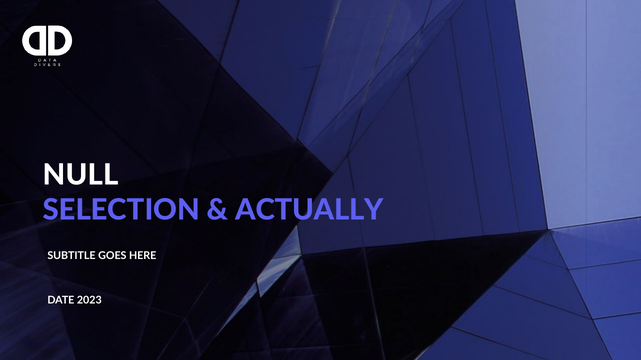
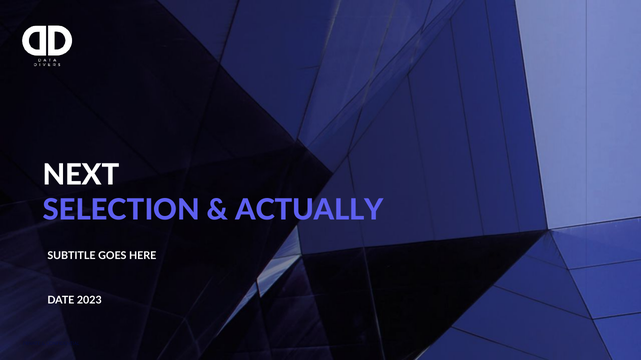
NULL: NULL -> NEXT (81, 175)
